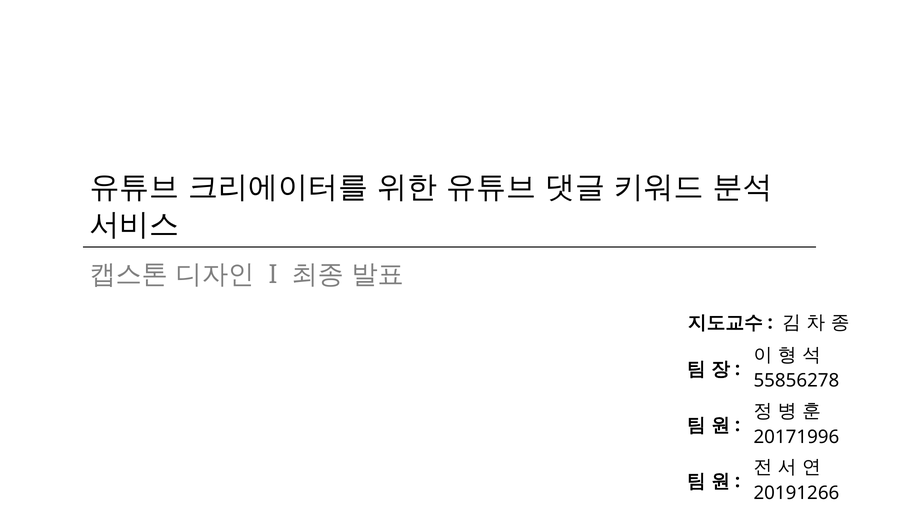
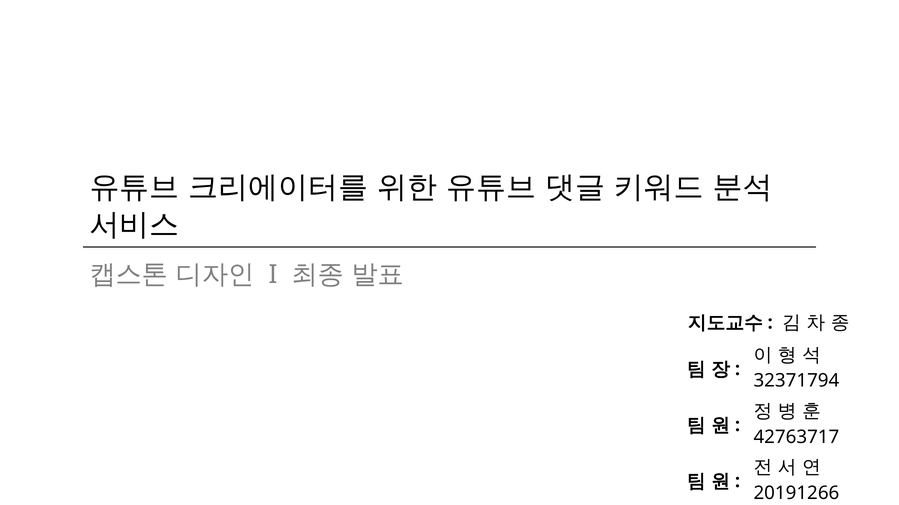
55856278: 55856278 -> 32371794 (796, 381)
20171996: 20171996 -> 42763717 (796, 437)
